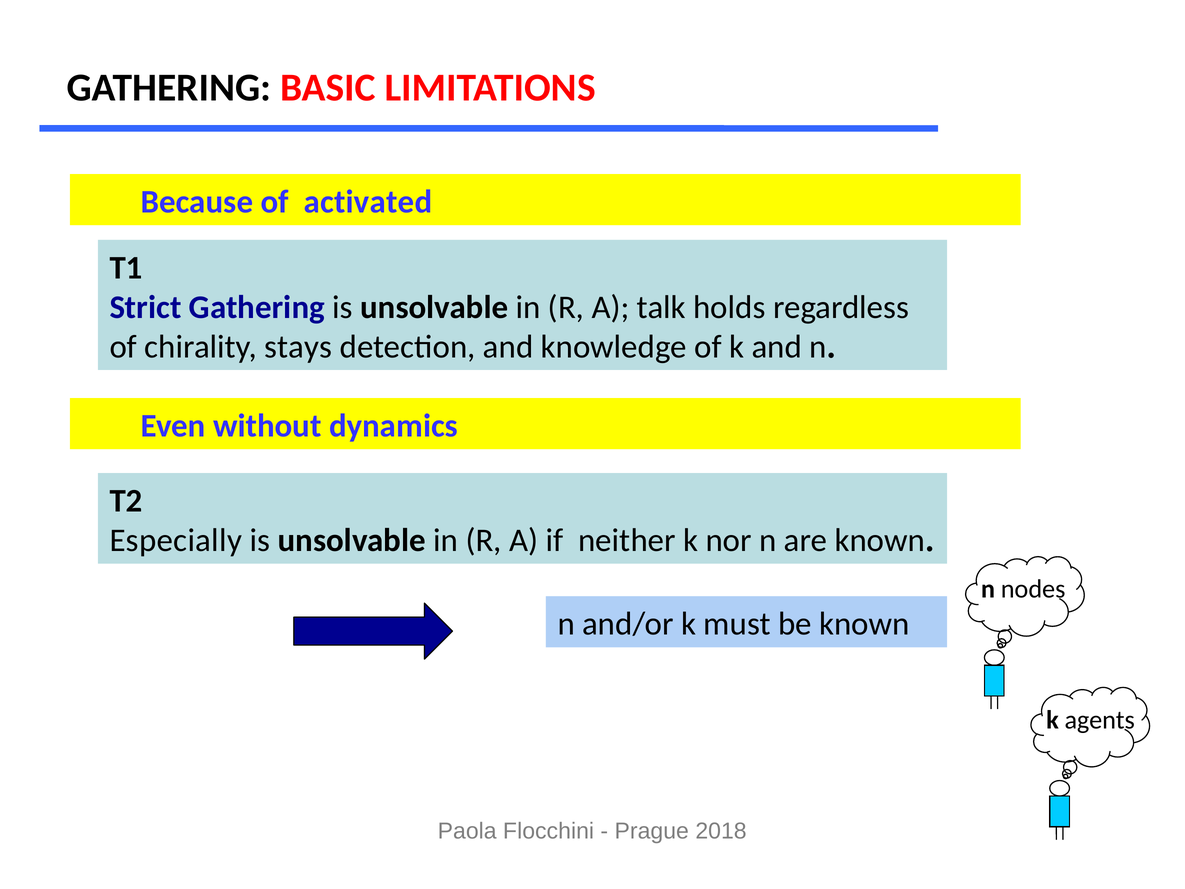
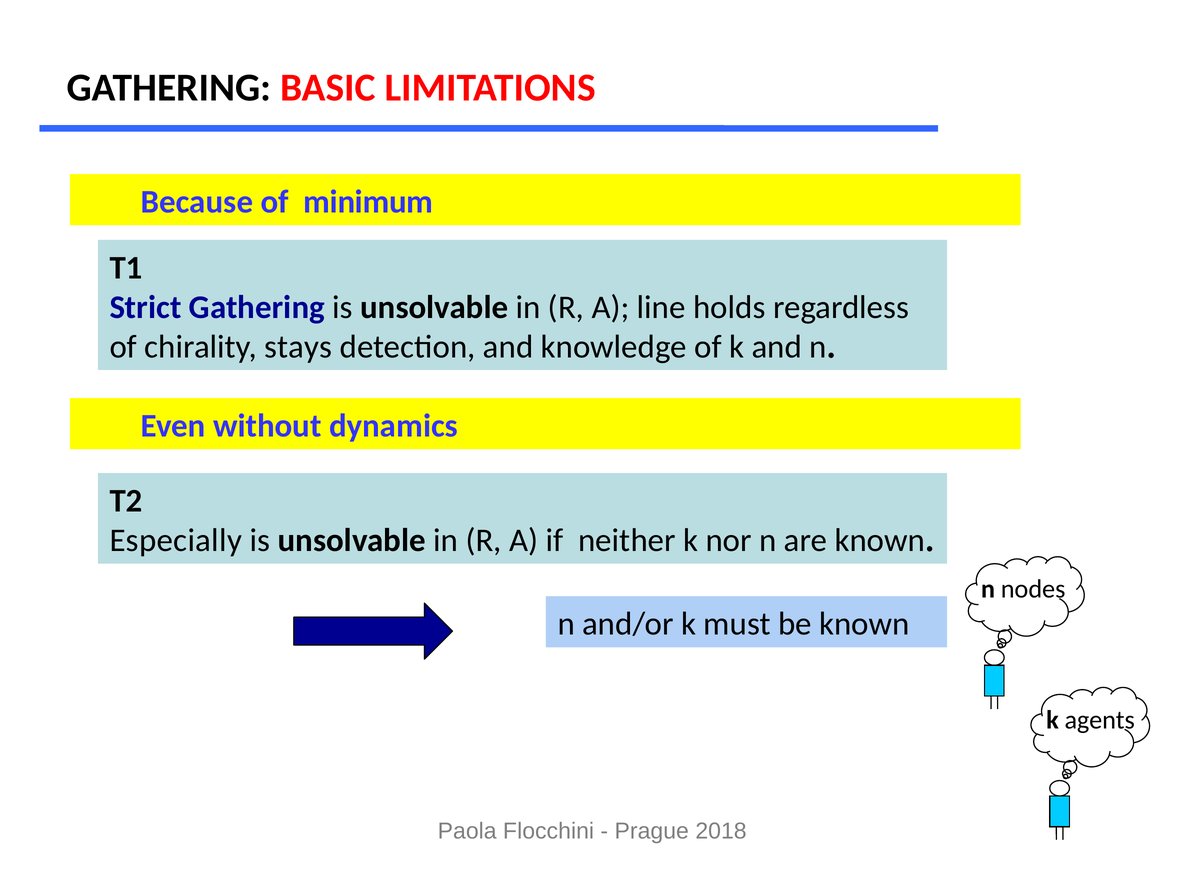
activated: activated -> minimum (368, 202)
talk: talk -> line (661, 307)
